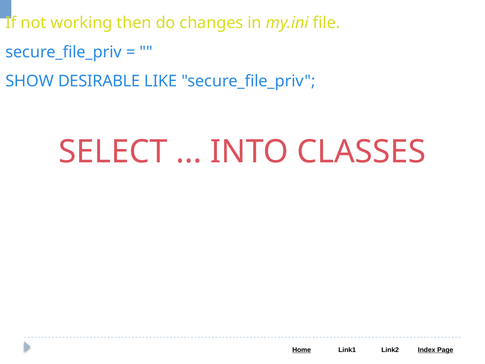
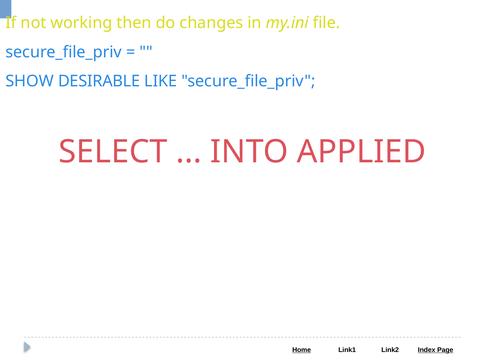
CLASSES: CLASSES -> APPLIED (361, 152)
